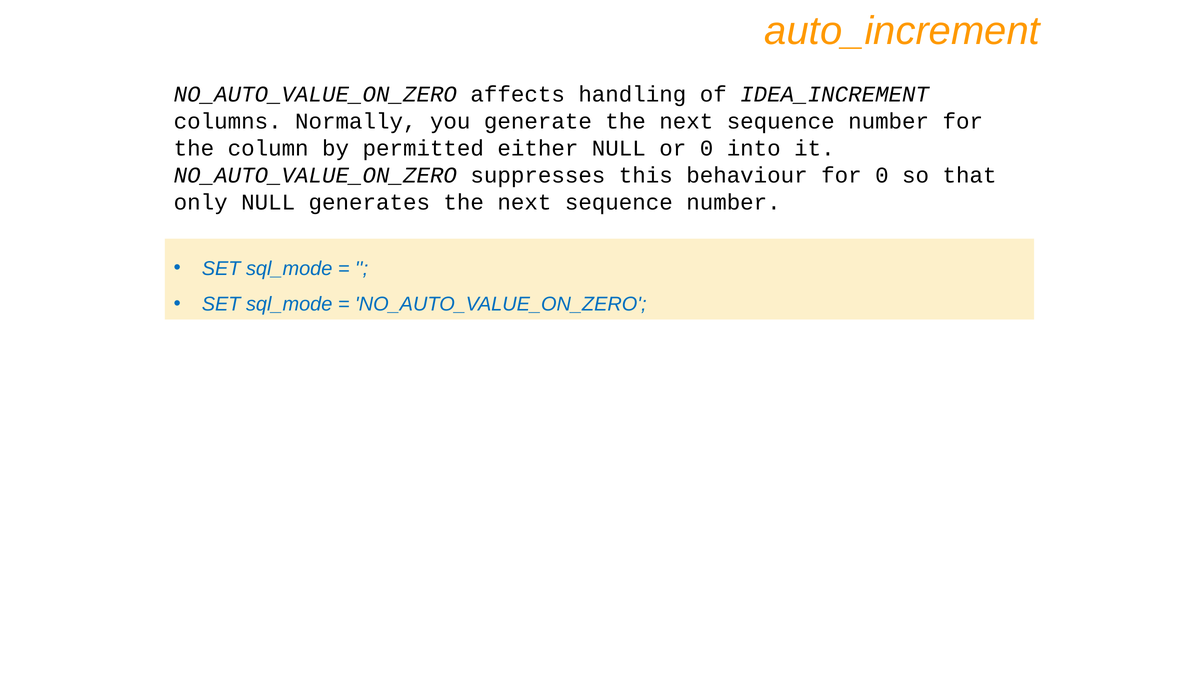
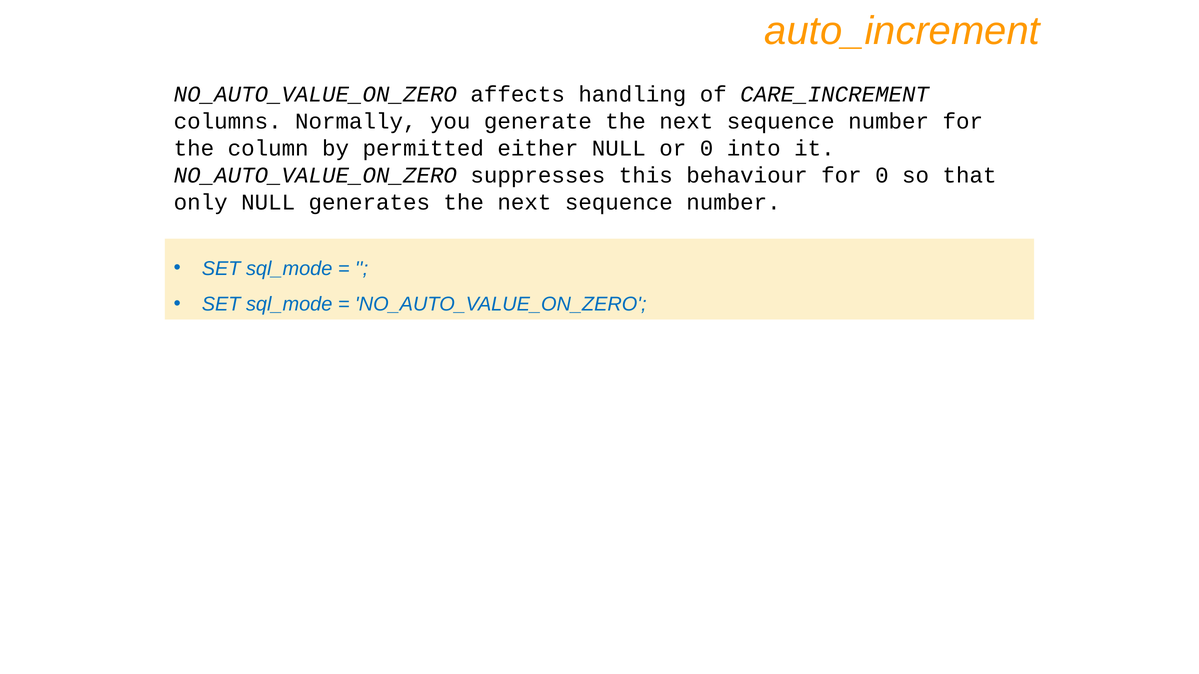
IDEA_INCREMENT: IDEA_INCREMENT -> CARE_INCREMENT (835, 94)
